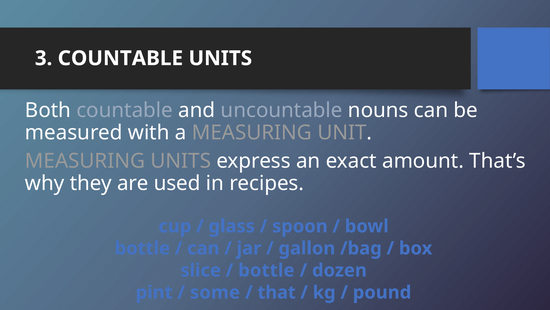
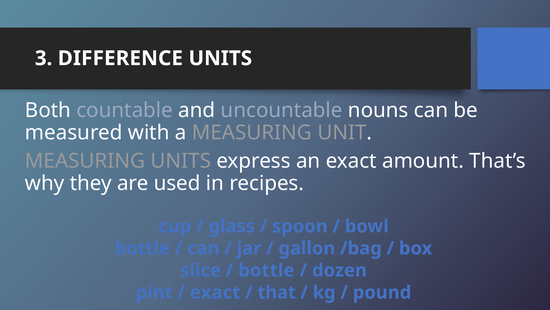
3 COUNTABLE: COUNTABLE -> DIFFERENCE (120, 58)
some: some -> exact (215, 292)
